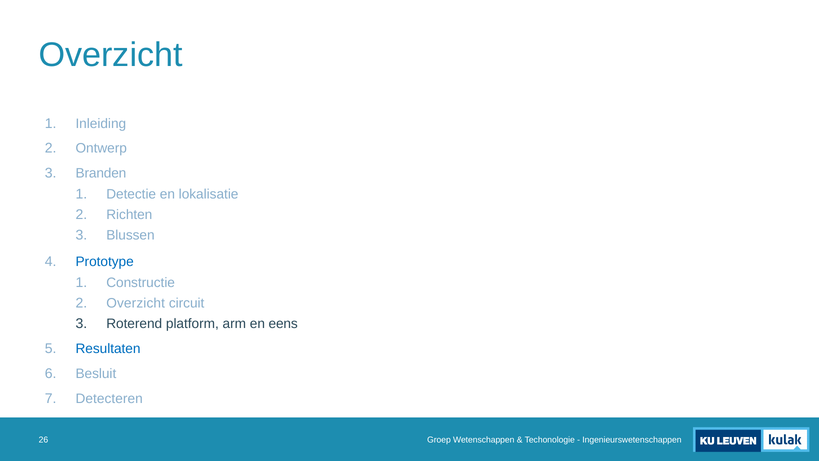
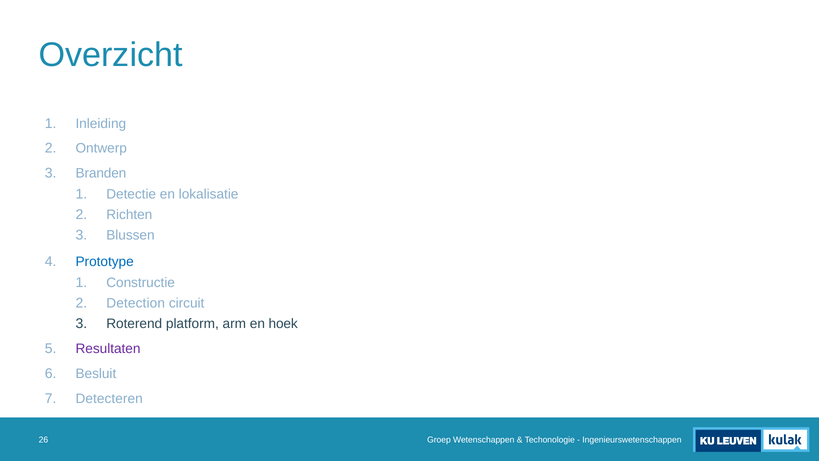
Overzicht: Overzicht -> Detection (136, 303)
eens: eens -> hoek (283, 324)
Resultaten colour: blue -> purple (108, 348)
